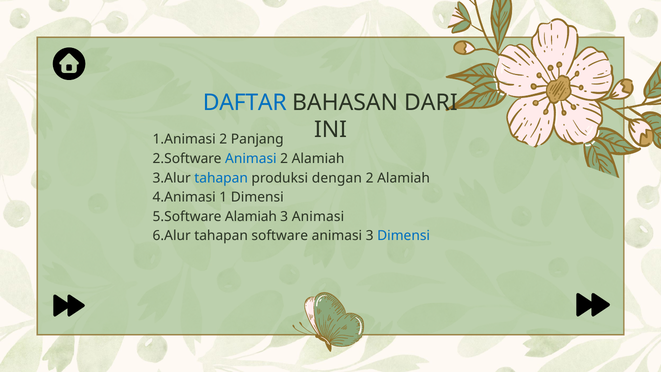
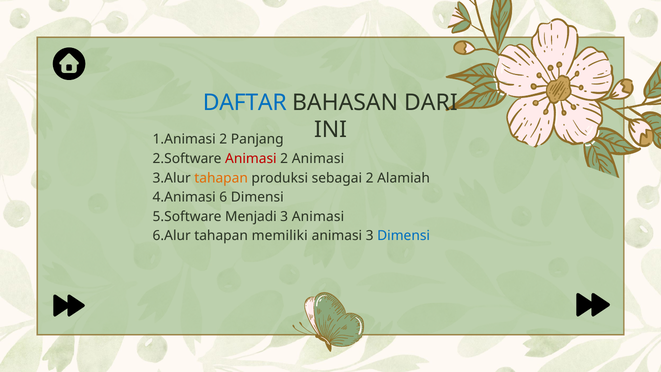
Animasi colour: blue -> red (251, 159)
Alamiah: Alamiah -> Animasi (318, 159)
tahapan colour: blue -> orange (221, 178)
dengan: dengan -> sebagai (337, 178)
1: 1 -> 6 (223, 197)
Alamiah: Alamiah -> Menjadi (251, 216)
software: software -> memiliki (280, 236)
